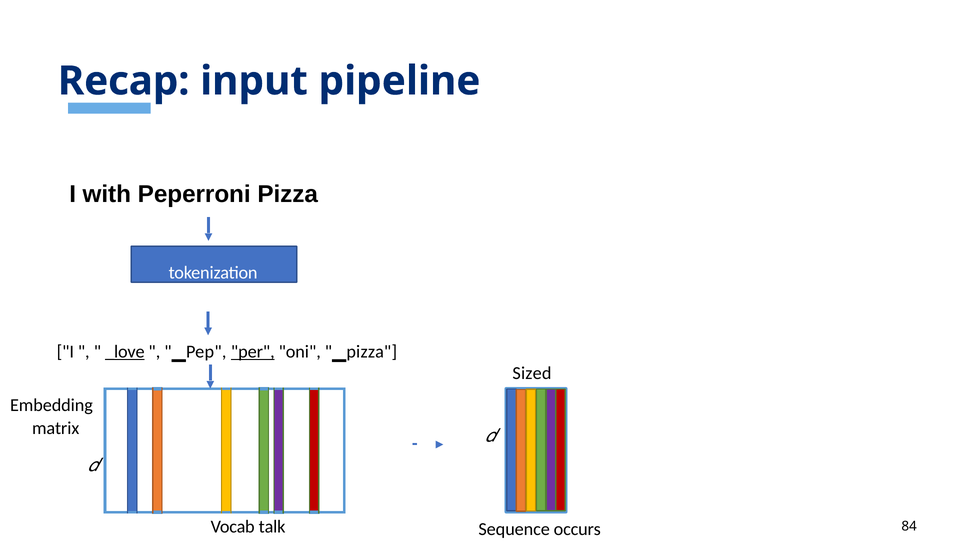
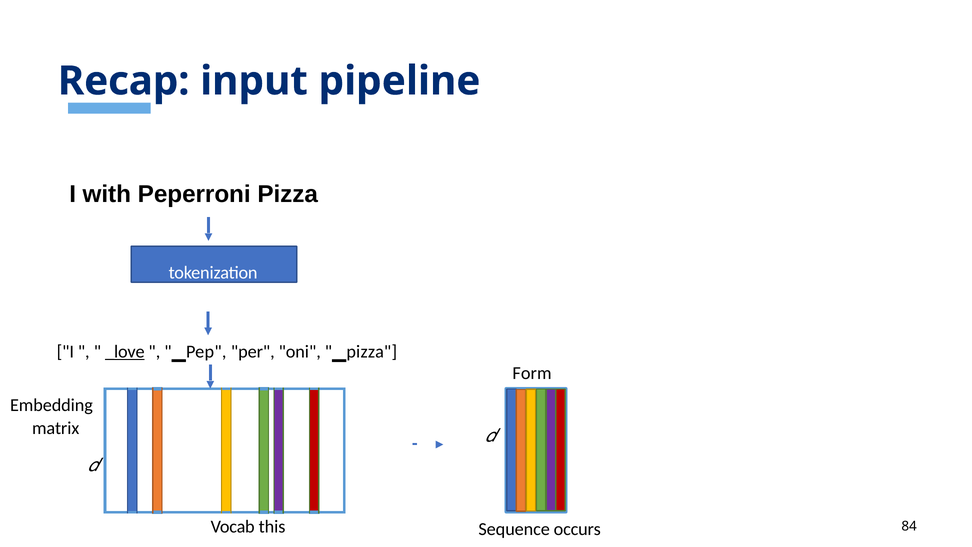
per underline: present -> none (253, 352)
Sized: Sized -> Form (532, 373)
talk: talk -> this (272, 526)
